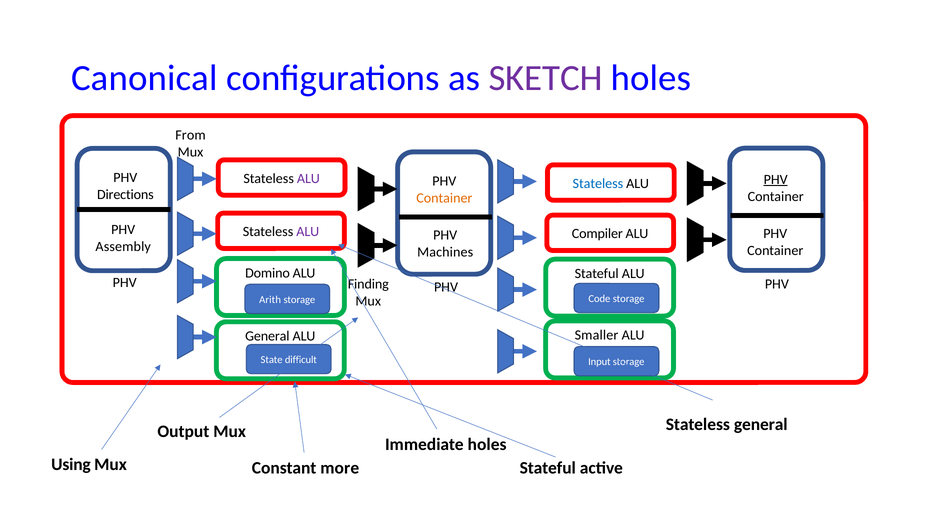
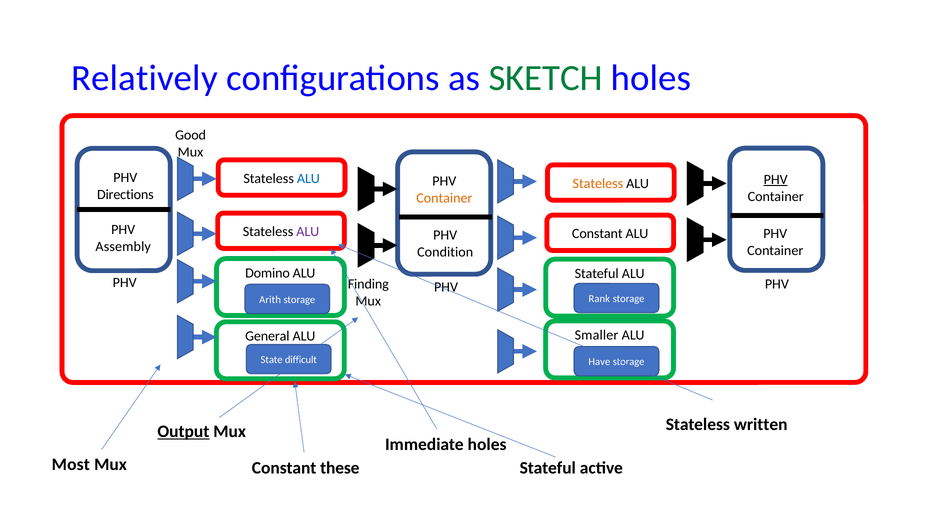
Canonical: Canonical -> Relatively (144, 78)
SKETCH colour: purple -> green (546, 78)
From: From -> Good (191, 135)
ALU colour: purple -> blue (308, 179)
Stateless colour: blue -> orange (598, 184)
Compiler: Compiler -> Constant (597, 234)
Machines: Machines -> Condition (445, 252)
Code: Code -> Rank (599, 299)
Input: Input -> Have (599, 362)
Stateless general: general -> written (761, 424)
Output underline: none -> present (183, 432)
Using: Using -> Most (71, 465)
more: more -> these (340, 468)
